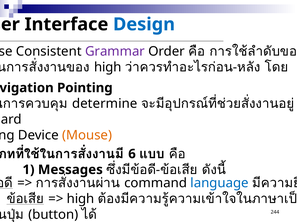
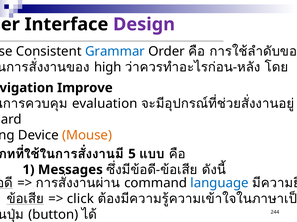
Design colour: blue -> purple (144, 24)
Grammar colour: purple -> blue (115, 51)
Pointing: Pointing -> Improve (85, 88)
determine: determine -> evaluation (105, 104)
6: 6 -> 5 (132, 154)
high: high -> click (80, 199)
